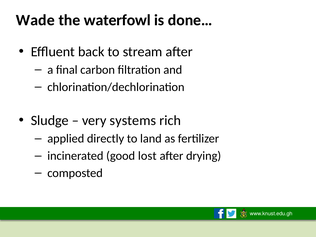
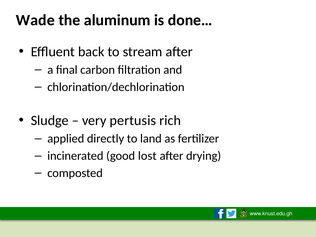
waterfowl: waterfowl -> aluminum (117, 20)
systems: systems -> pertusis (133, 121)
